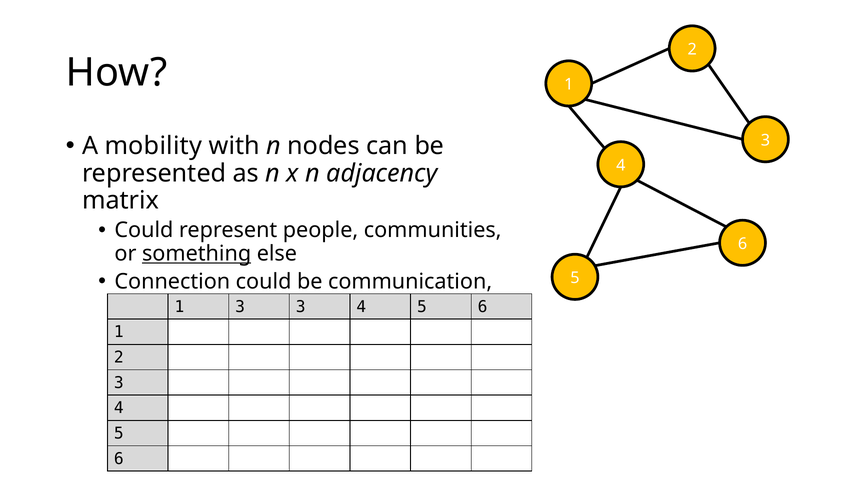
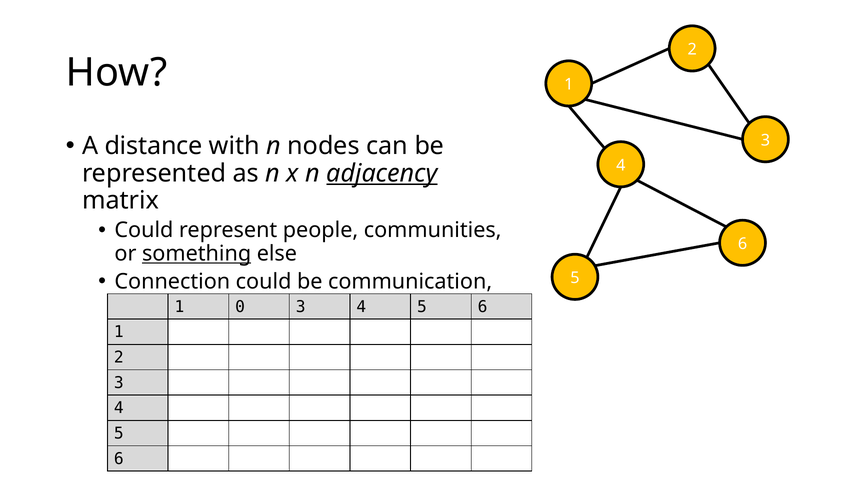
mobility: mobility -> distance (154, 146)
adjacency underline: none -> present (382, 173)
3: 3 -> 0 (240, 307)
